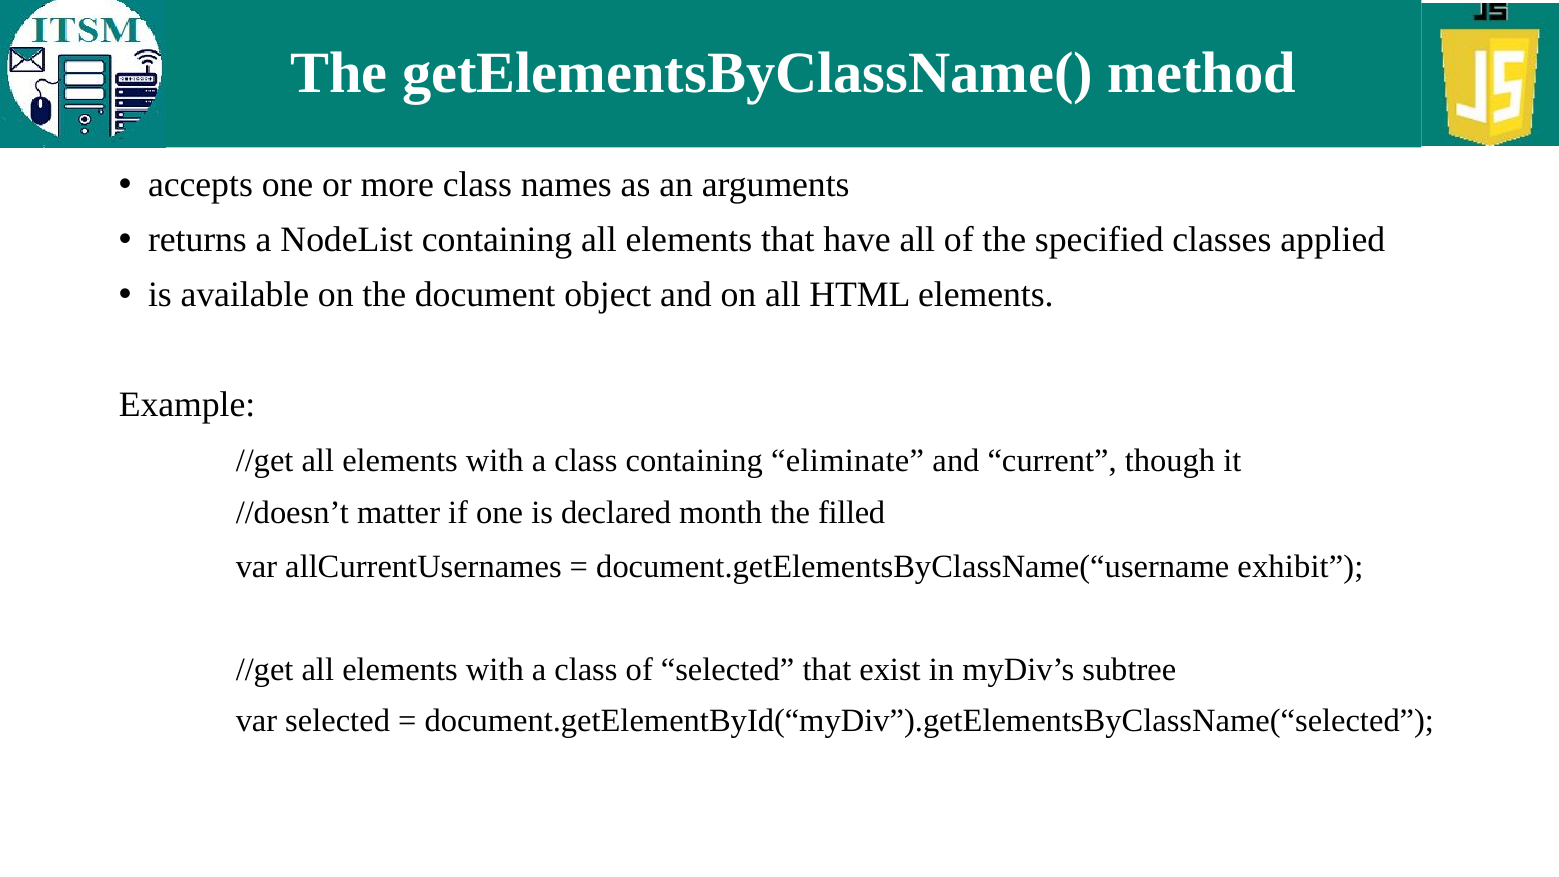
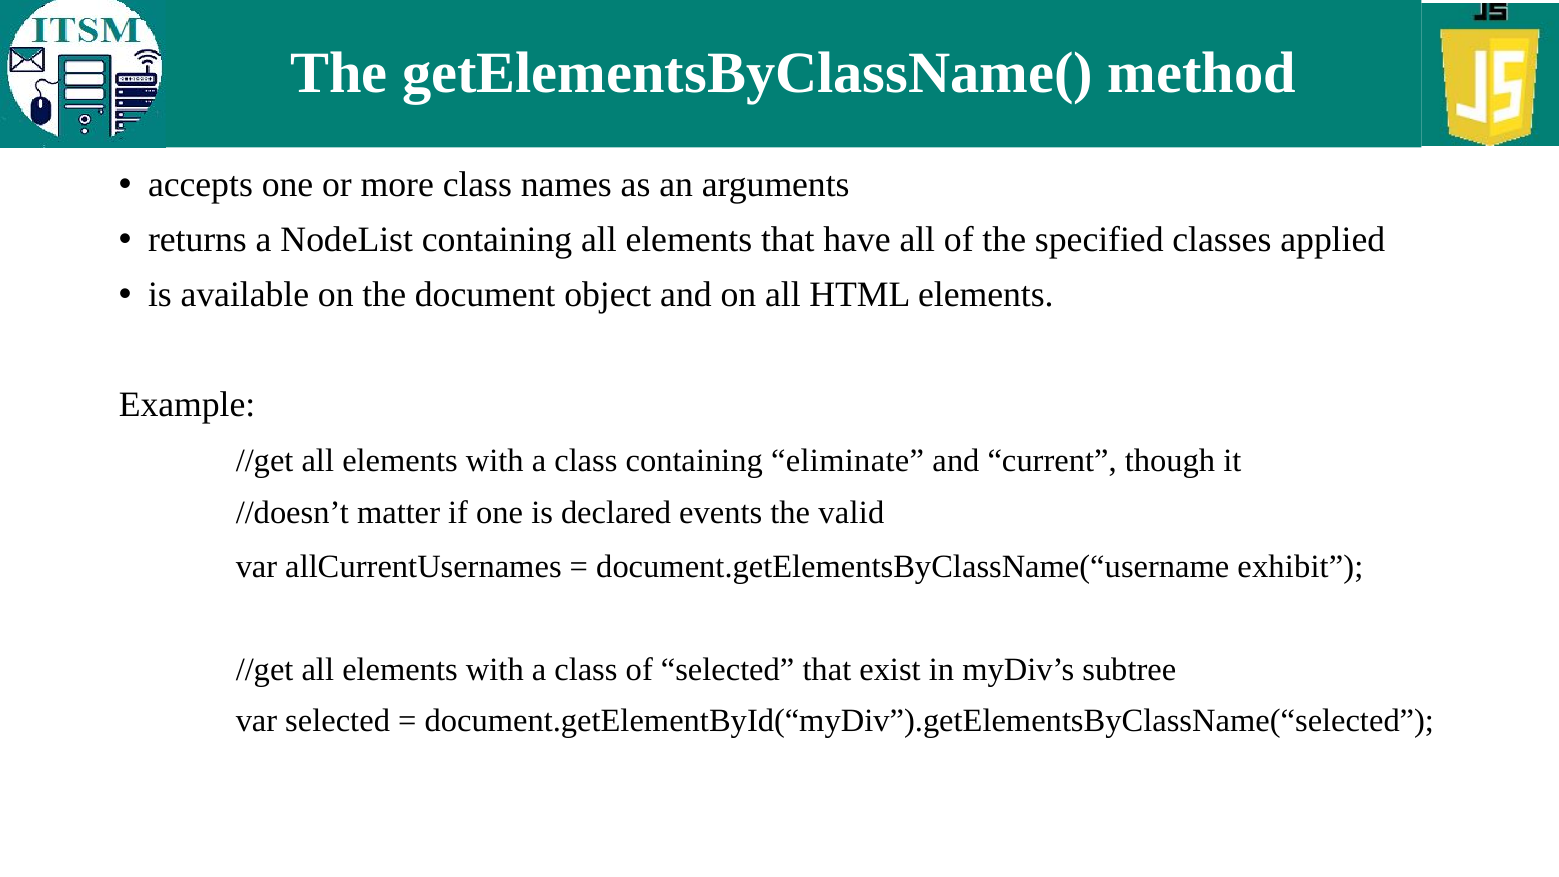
month: month -> events (721, 512)
filled: filled -> valid (851, 512)
